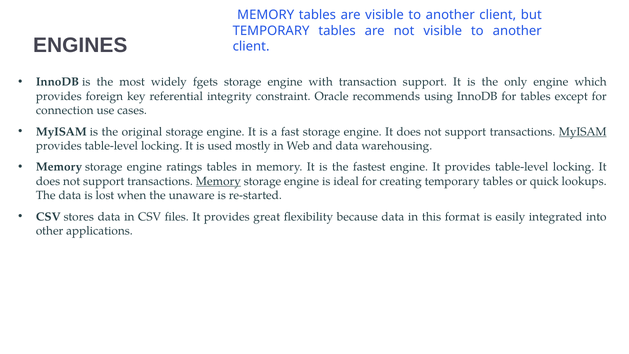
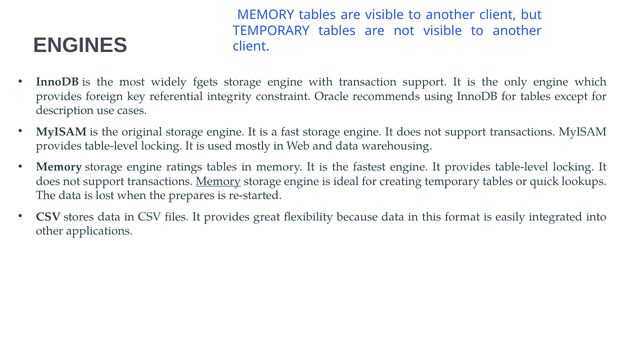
connection: connection -> description (65, 110)
MyISAM underline: present -> none (583, 132)
unaware: unaware -> prepares (192, 195)
